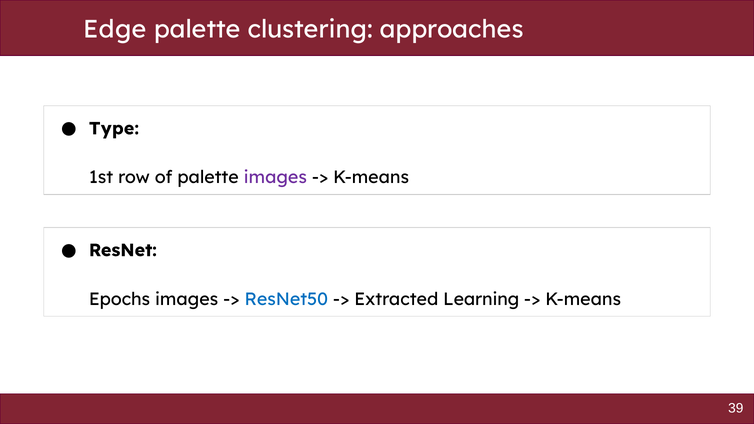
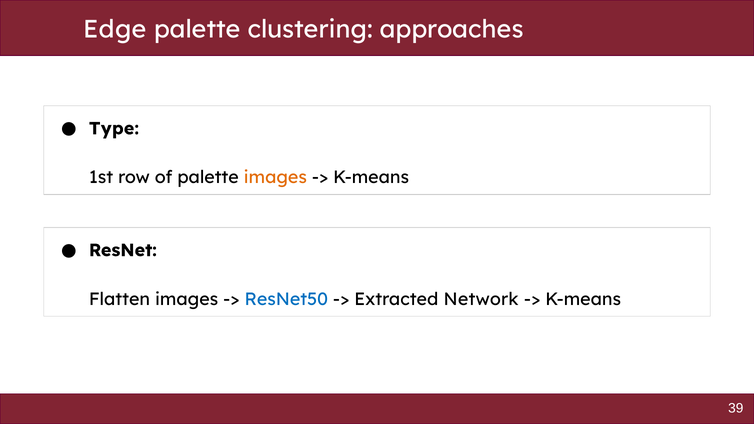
images colour: purple -> orange (275, 178)
Epochs: Epochs -> Flatten (119, 299)
Learning: Learning -> Network (481, 299)
